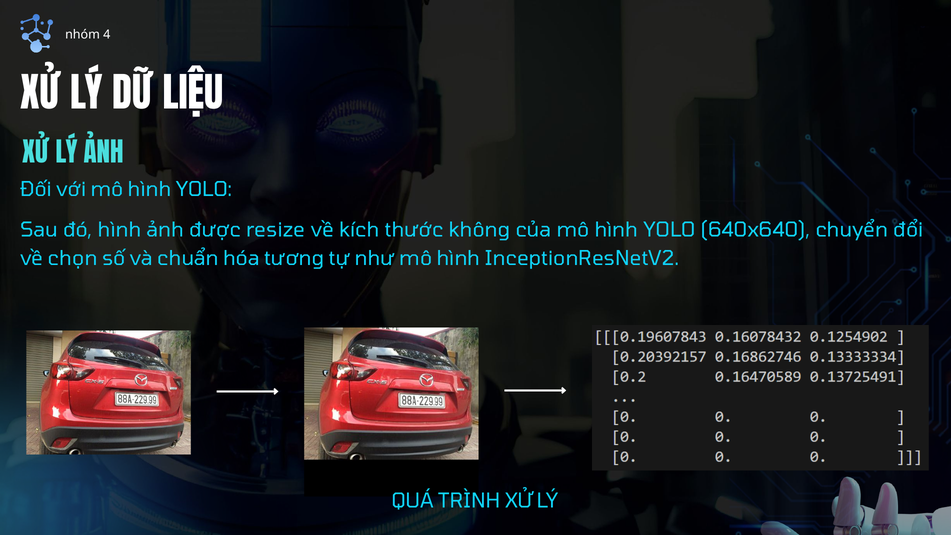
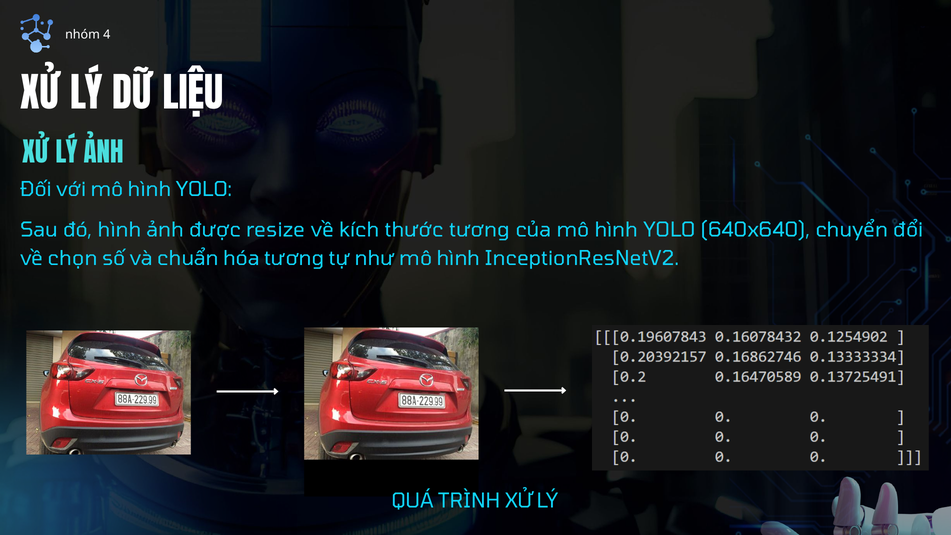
thước không: không -> tương (479, 230)
